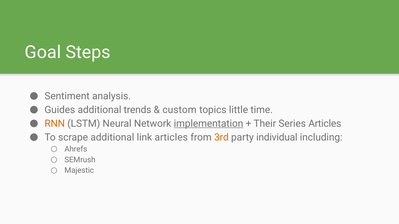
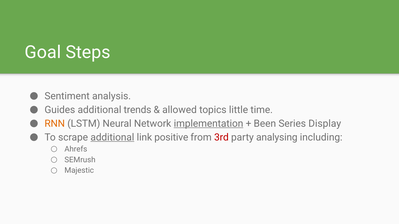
custom: custom -> allowed (180, 110)
Their: Their -> Been (265, 124)
Series Articles: Articles -> Display (325, 124)
additional underline: none -> present (112, 137)
link articles: articles -> positive (171, 137)
3rd colour: orange -> red (221, 137)
individual: individual -> analysing (277, 137)
